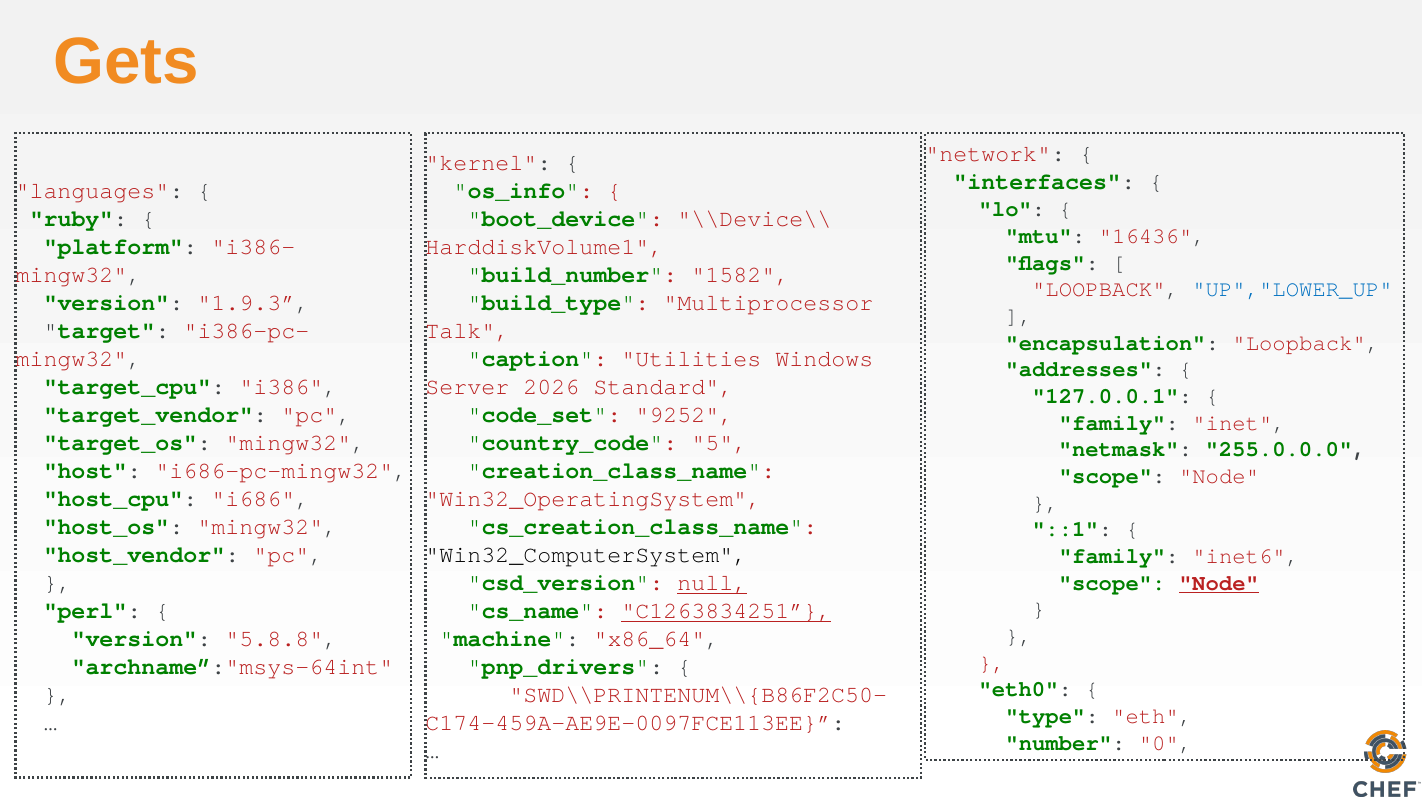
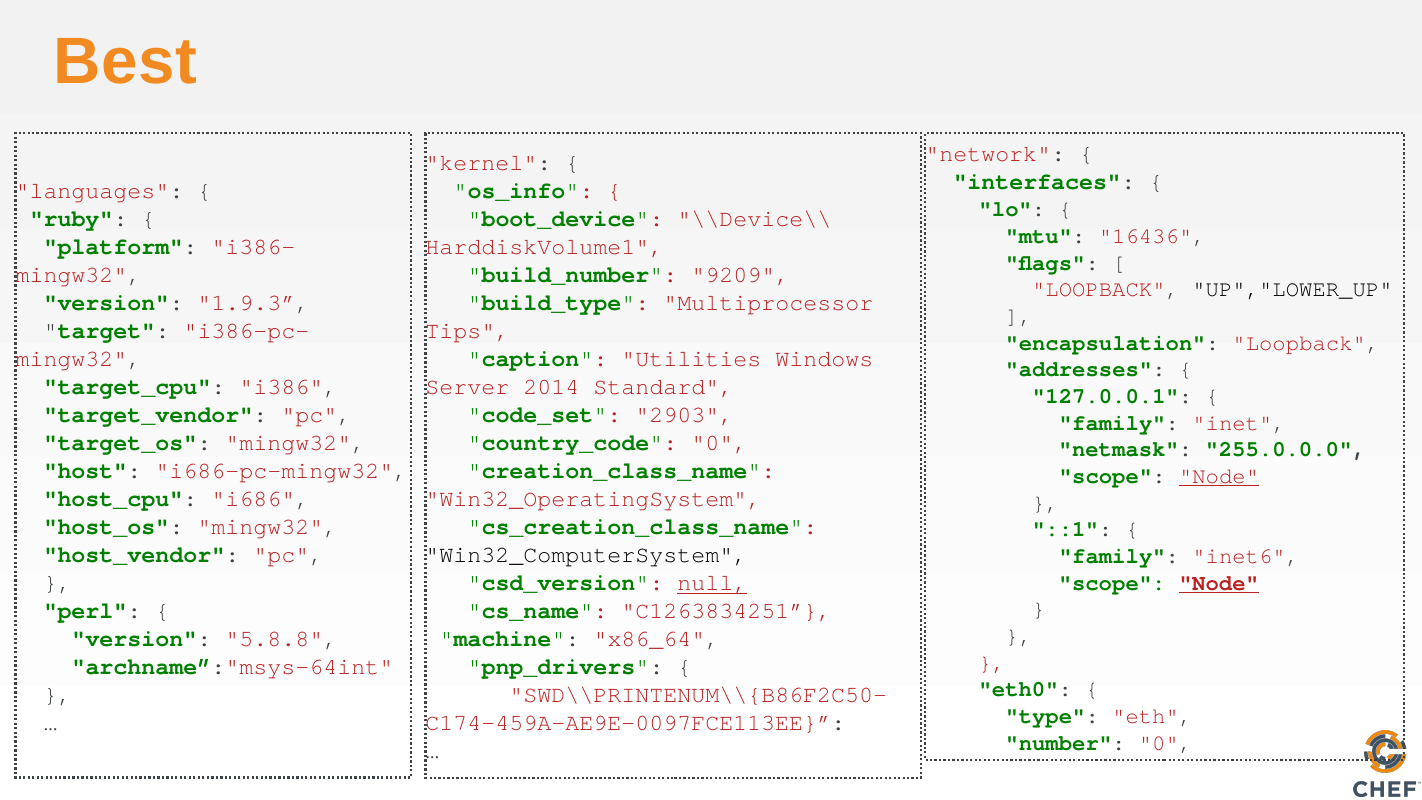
Gets: Gets -> Best (126, 62)
1582: 1582 -> 9209 (740, 275)
UP","LOWER_UP colour: blue -> black (1292, 289)
Talk: Talk -> Tips (467, 331)
2026: 2026 -> 2014 (551, 387)
9252: 9252 -> 2903 (684, 415)
country_code 5: 5 -> 0 (719, 443)
Node underline: none -> present (1219, 476)
C1263834251 underline: present -> none (726, 611)
